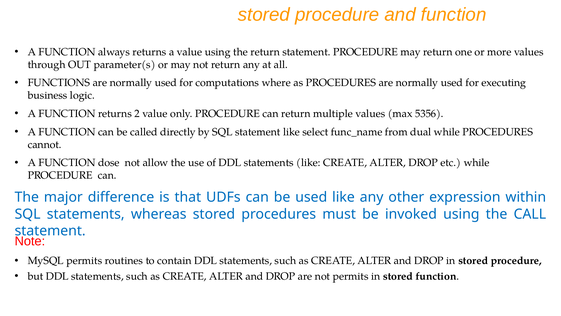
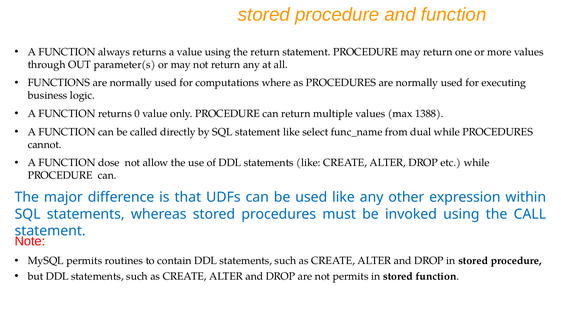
2: 2 -> 0 (137, 114)
5356: 5356 -> 1388 (429, 114)
